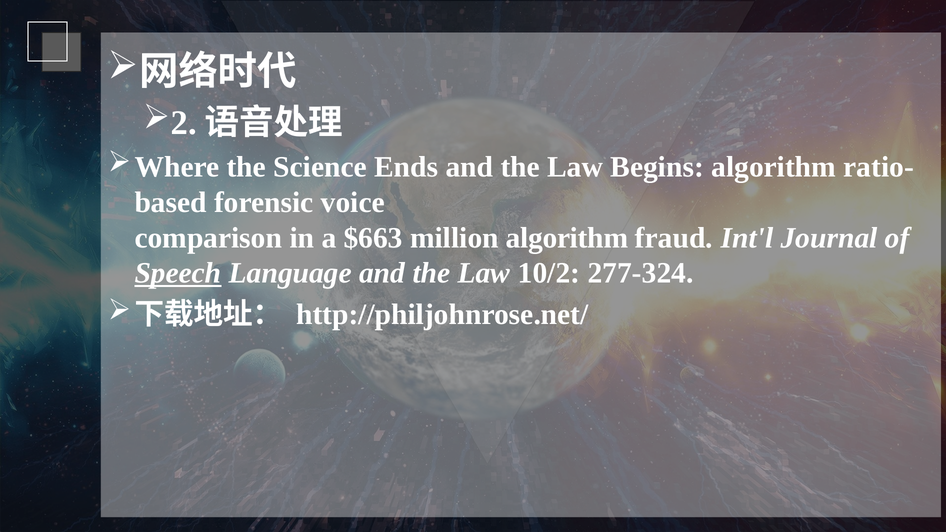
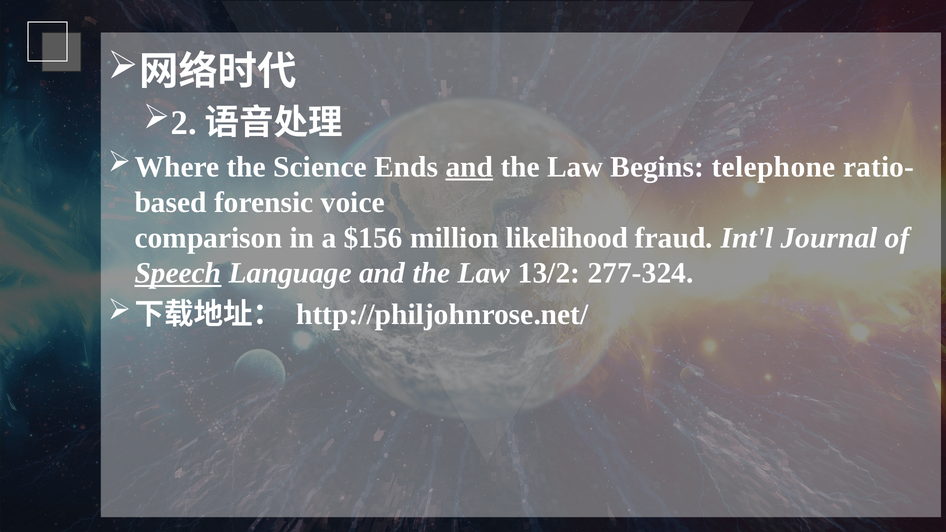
and underline: none -> present (469, 167)
Begins algorithm: algorithm -> telephone (774, 167)
$663: $663 -> $156 (373, 238)
million algorithm: algorithm -> likelihood (567, 238)
10/2: 10/2 -> 13/2 (549, 273)
